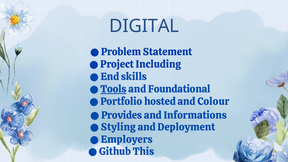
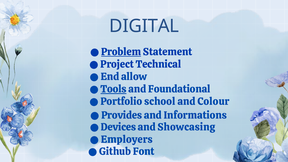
Problem underline: none -> present (121, 52)
Including: Including -> Technical (158, 64)
skills: skills -> allow (134, 77)
hosted: hosted -> school (160, 101)
Styling: Styling -> Devices (118, 127)
Deployment: Deployment -> Showcasing (186, 127)
This: This -> Font (144, 151)
